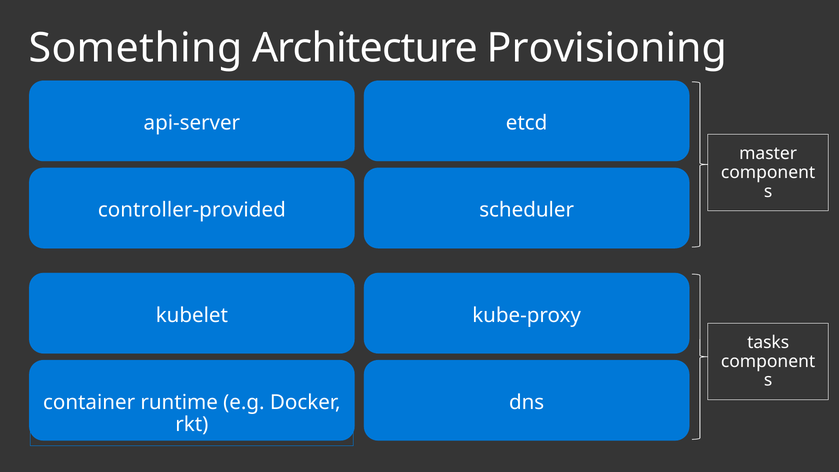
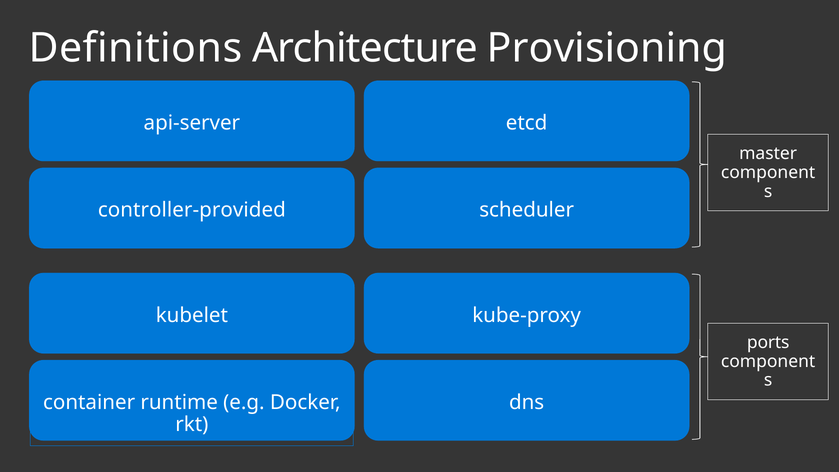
Something: Something -> Definitions (136, 48)
tasks: tasks -> ports (768, 342)
